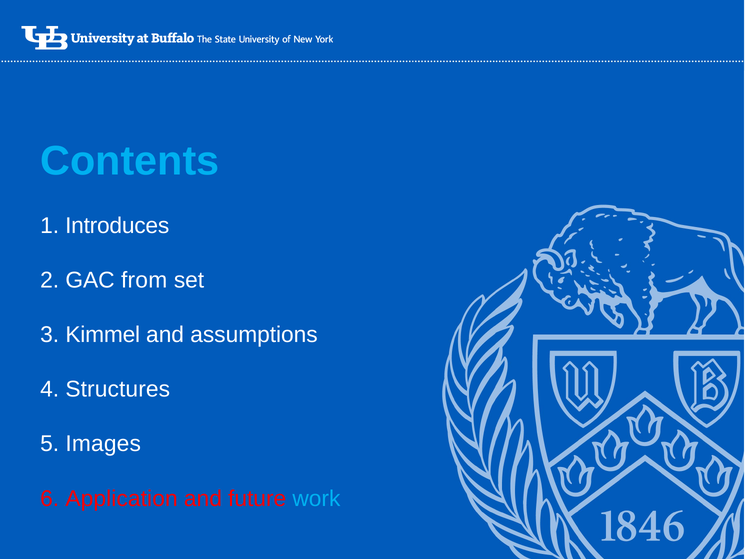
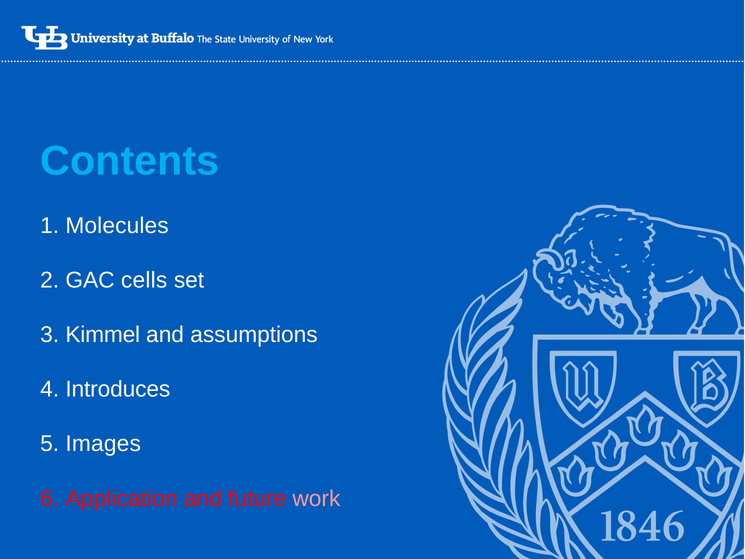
Introduces: Introduces -> Molecules (117, 226)
from: from -> cells (144, 280)
Structures: Structures -> Introduces (118, 389)
work colour: light blue -> pink (316, 498)
